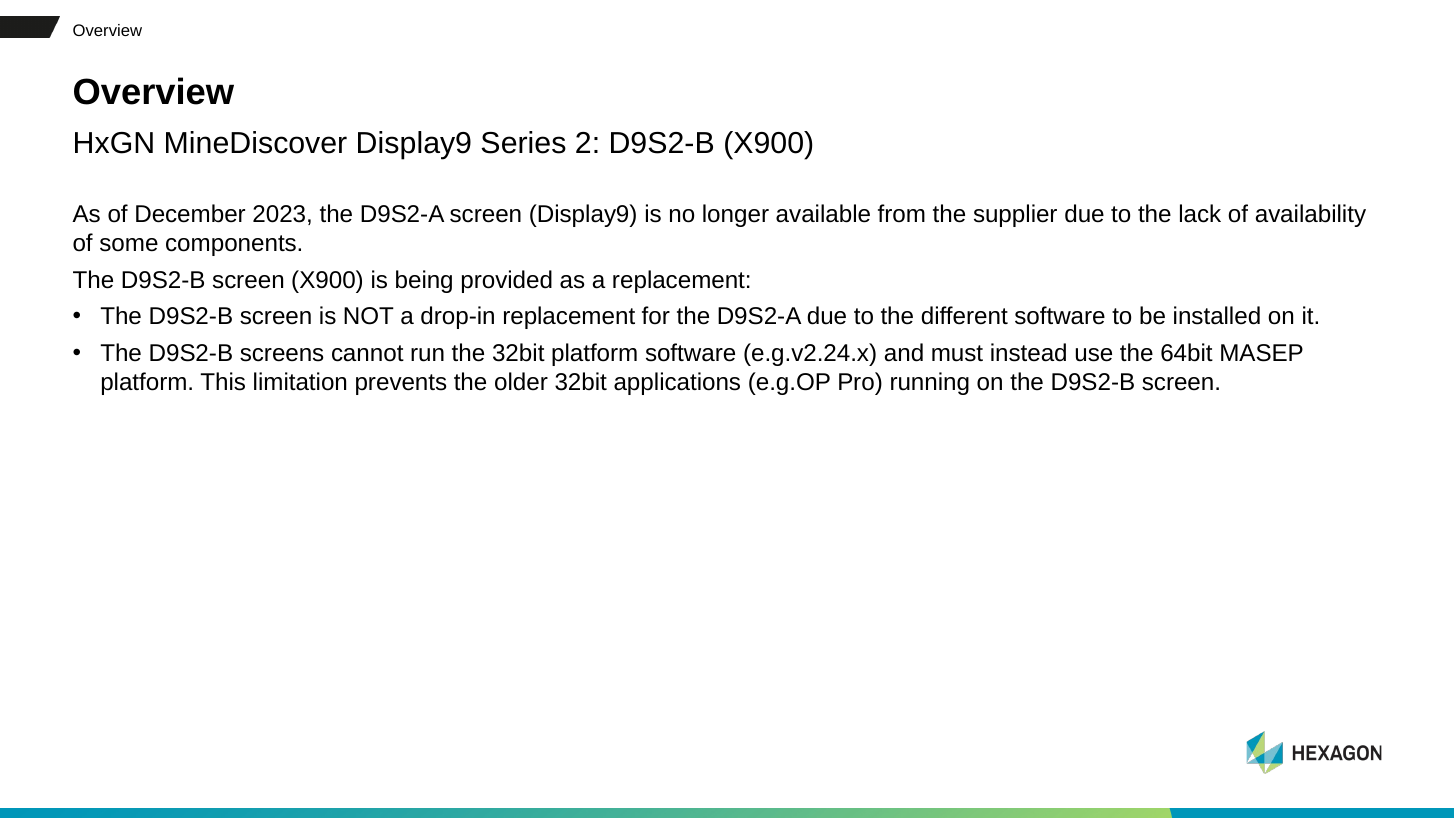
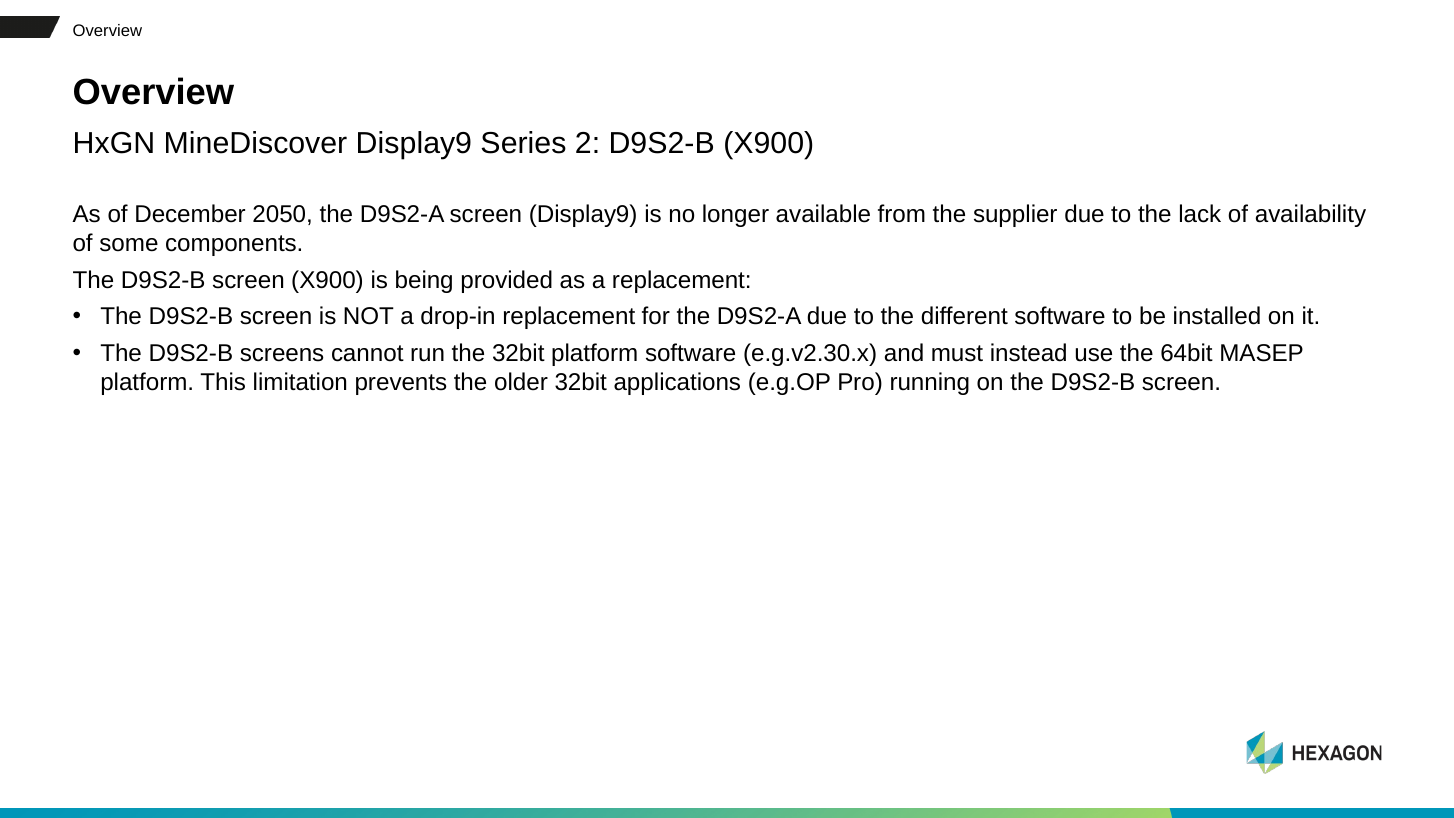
2023: 2023 -> 2050 (283, 215)
e.g.v2.24.x: e.g.v2.24.x -> e.g.v2.30.x (810, 354)
